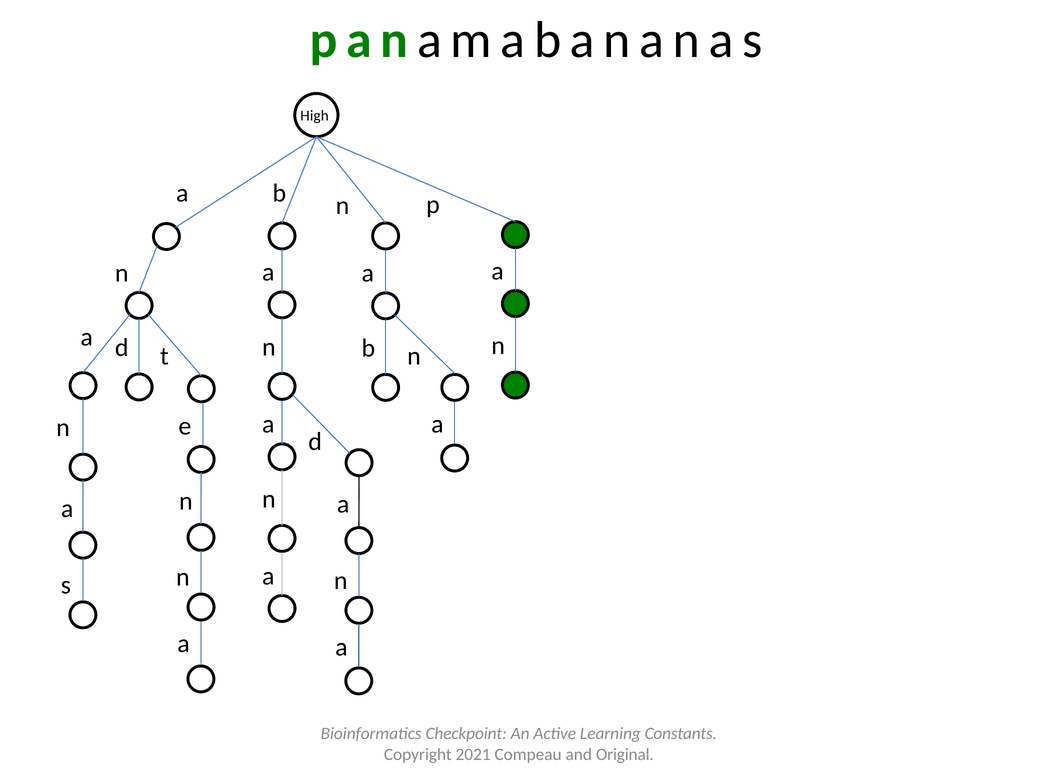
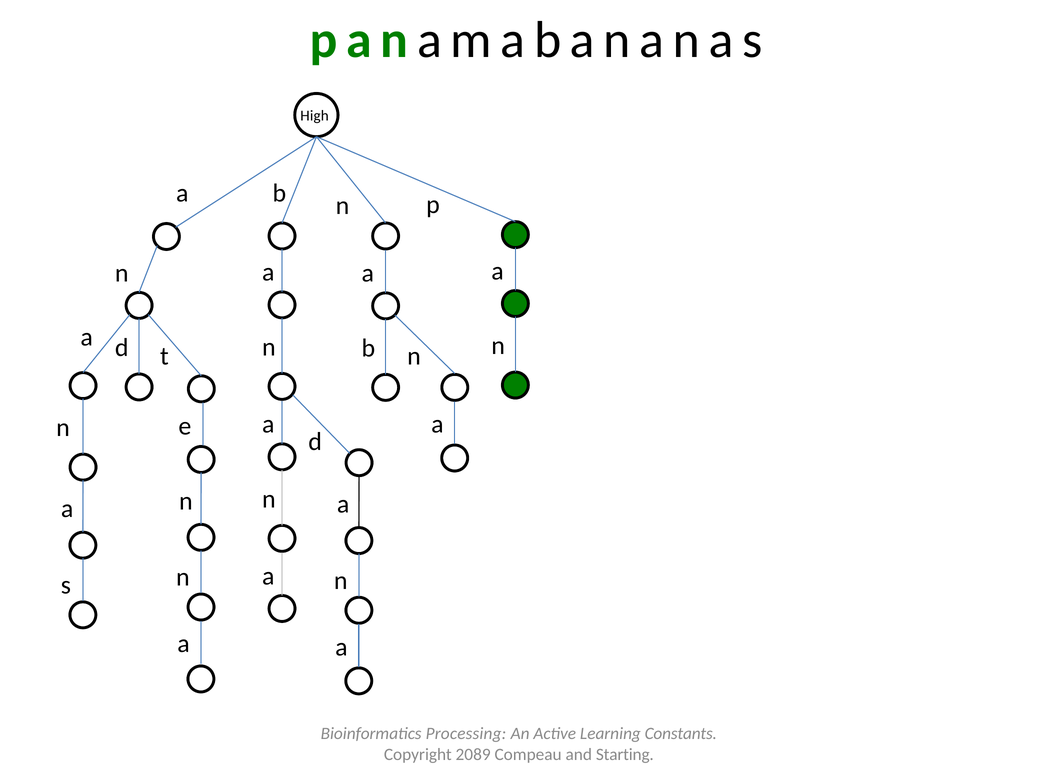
Checkpoint: Checkpoint -> Processing (466, 733)
2021: 2021 -> 2089 (473, 754)
Original: Original -> Starting (625, 754)
